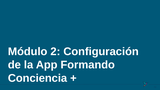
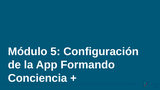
2: 2 -> 5 (55, 51)
